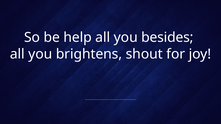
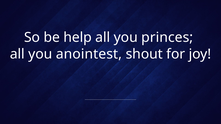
besides: besides -> princes (167, 38)
brightens: brightens -> anointest (89, 54)
